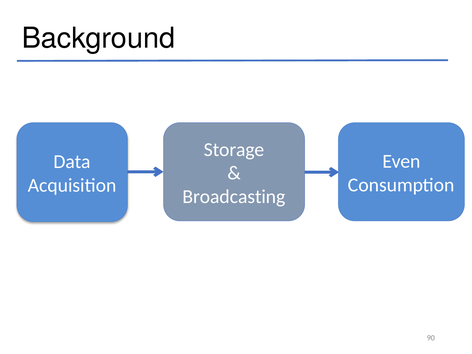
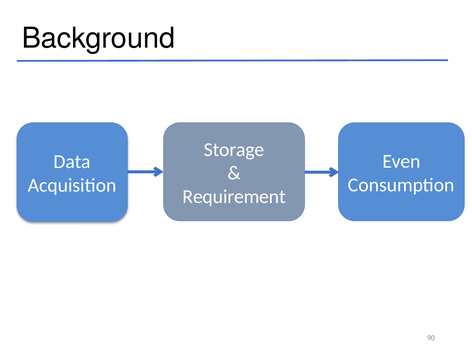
Broadcasting: Broadcasting -> Requirement (234, 197)
